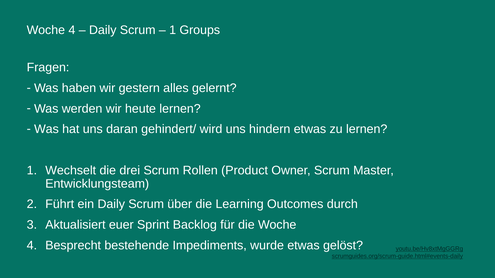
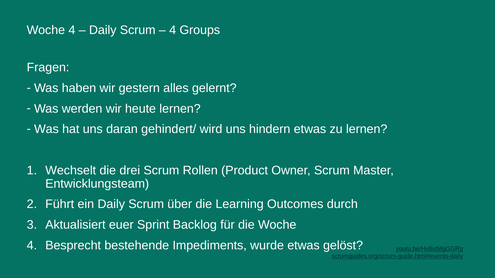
1: 1 -> 4 (173, 30)
